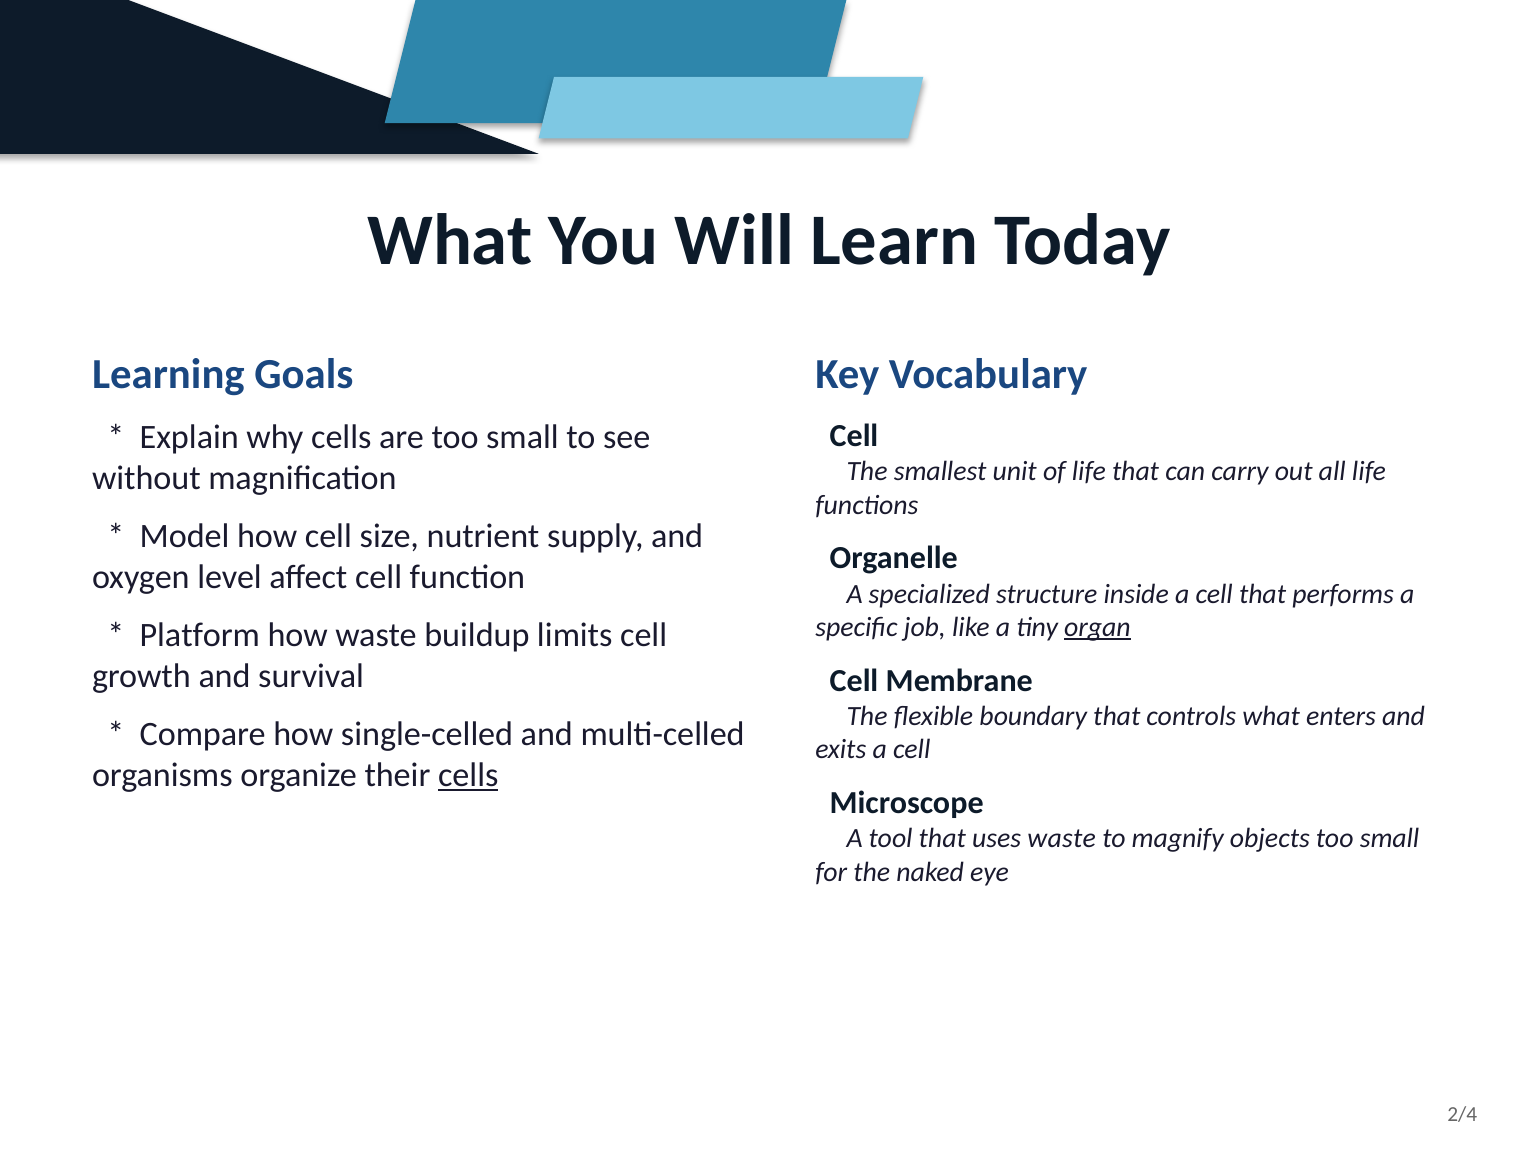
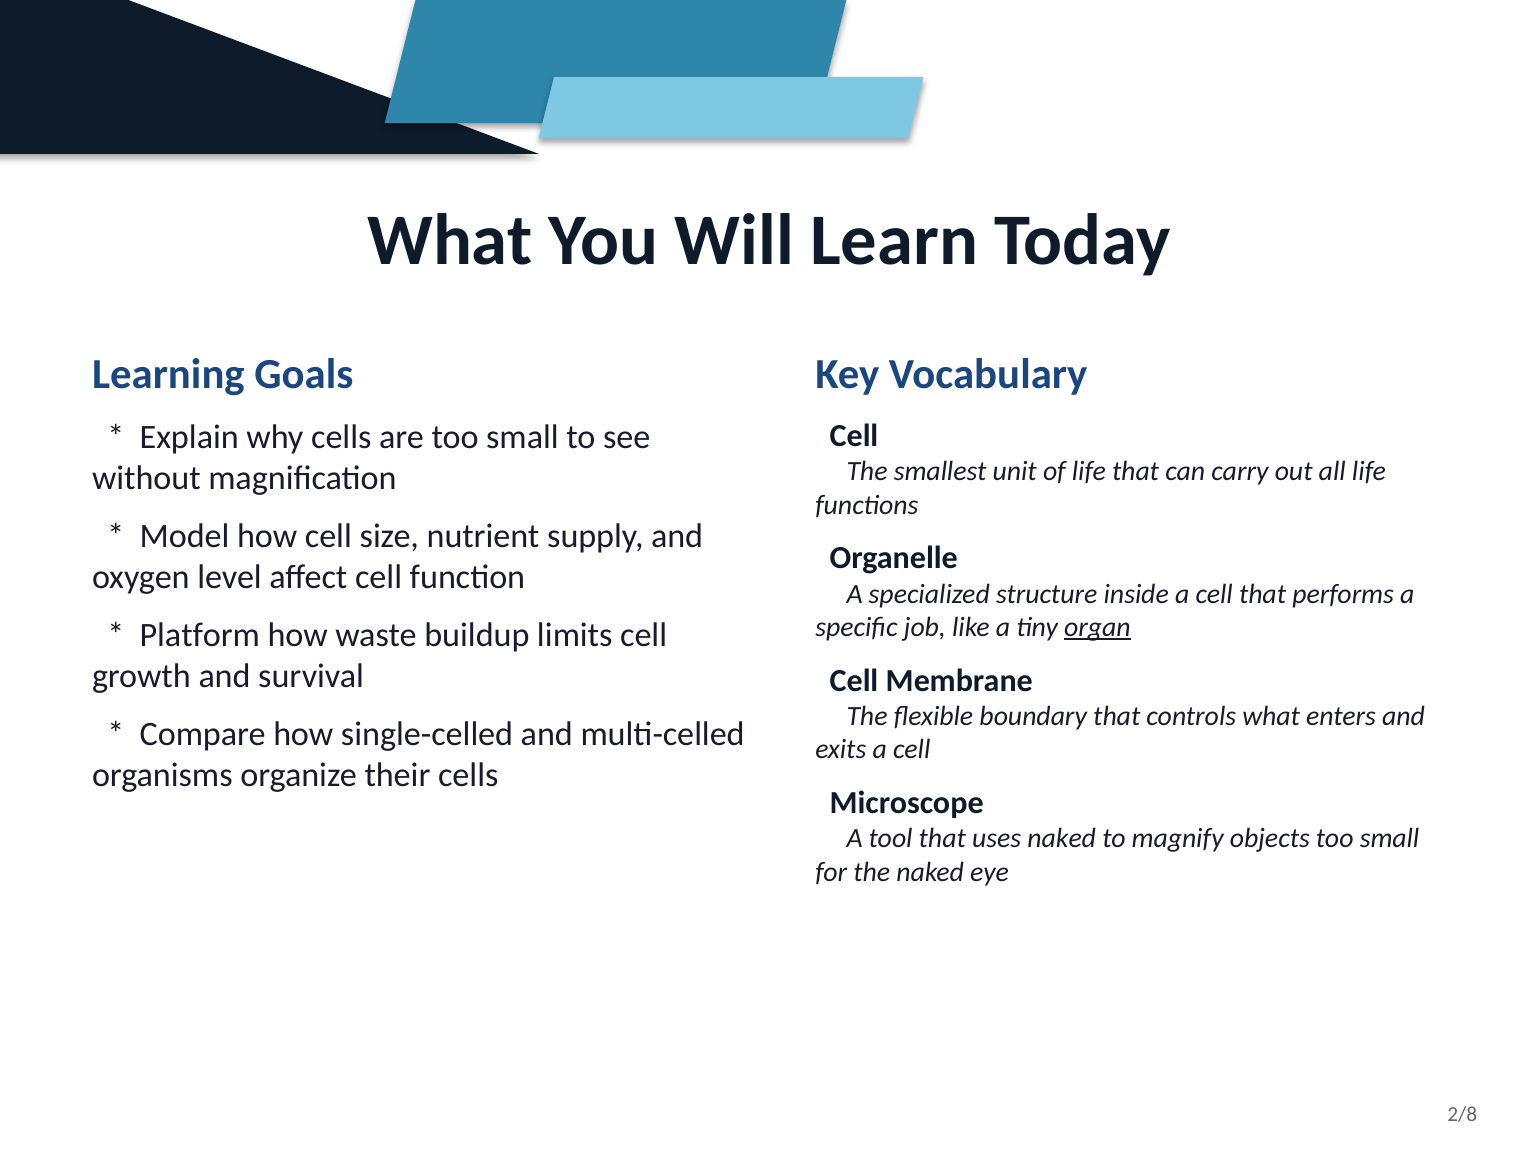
cells underline: present -> none (468, 776)
uses waste: waste -> naked (1062, 839)
2/4: 2/4 -> 2/8 (1462, 1115)
